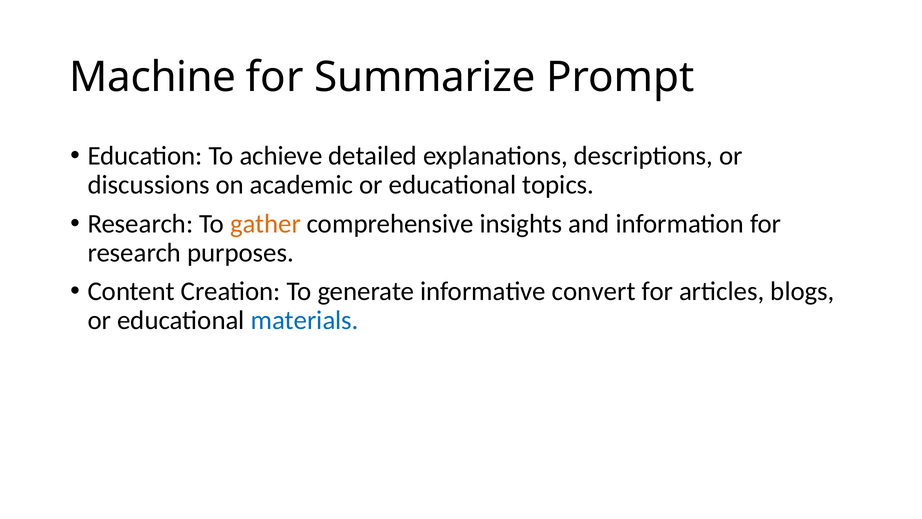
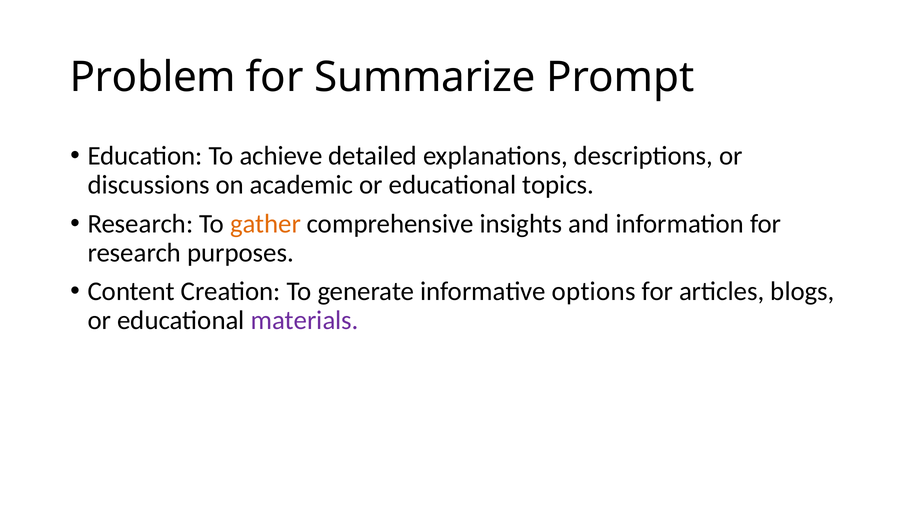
Machine: Machine -> Problem (153, 77)
convert: convert -> options (594, 291)
materials colour: blue -> purple (305, 320)
